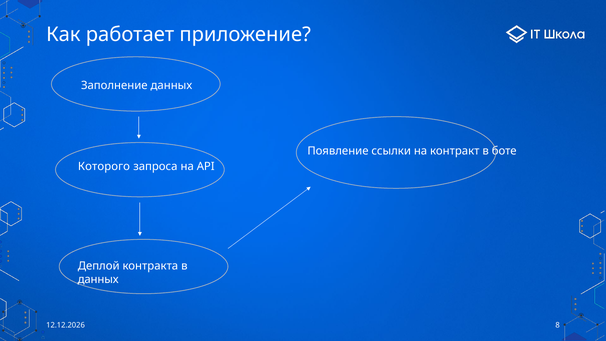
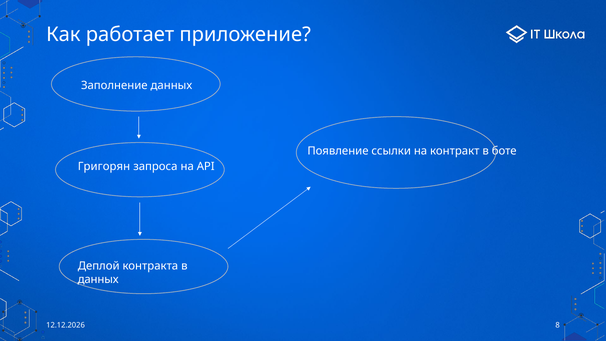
Которого: Которого -> Григорян (104, 167)
